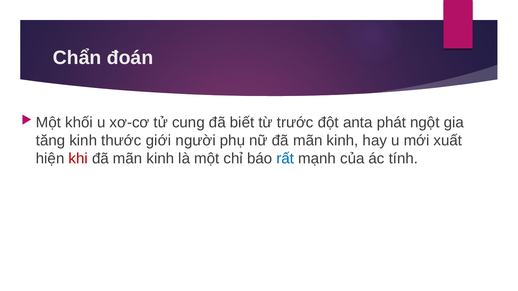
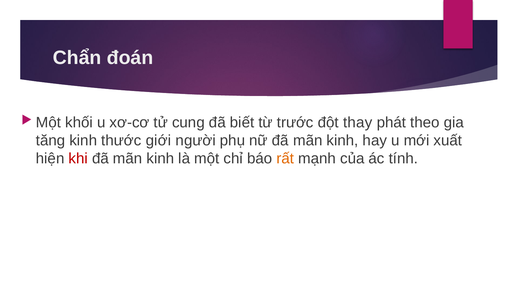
anta: anta -> thay (358, 123)
ngột: ngột -> theo (425, 123)
rất colour: blue -> orange (285, 159)
